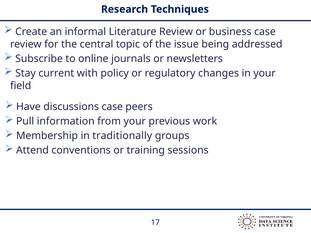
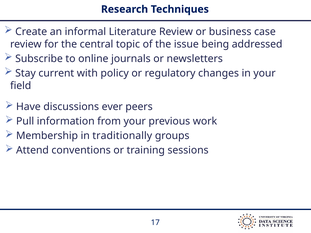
discussions case: case -> ever (112, 107)
